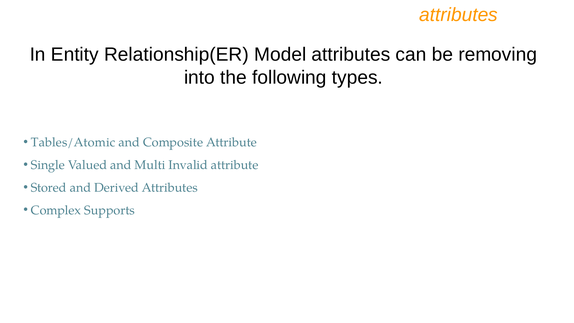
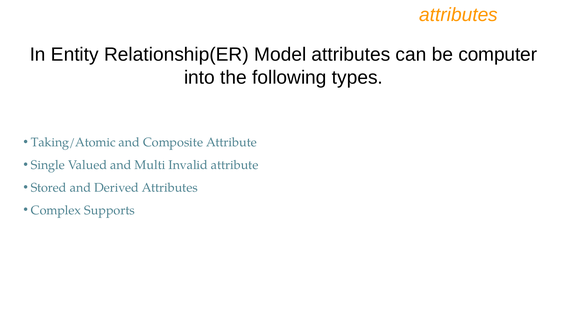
removing: removing -> computer (498, 55)
Tables/Atomic: Tables/Atomic -> Taking/Atomic (73, 142)
